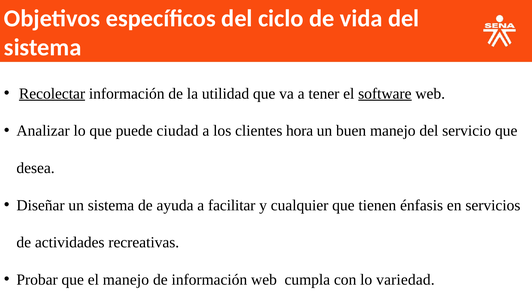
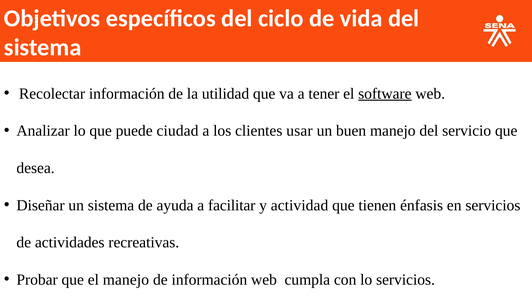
Recolectar underline: present -> none (52, 94)
hora: hora -> usar (299, 131)
cualquier: cualquier -> actividad (300, 205)
lo variedad: variedad -> servicios (406, 280)
